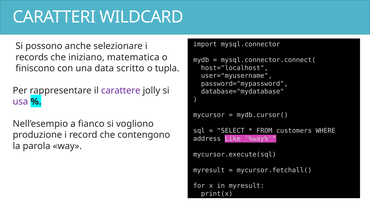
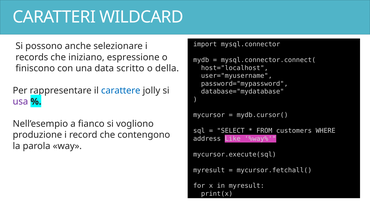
matematica: matematica -> espressione (133, 57)
tupla: tupla -> della (167, 68)
carattere colour: purple -> blue (121, 91)
